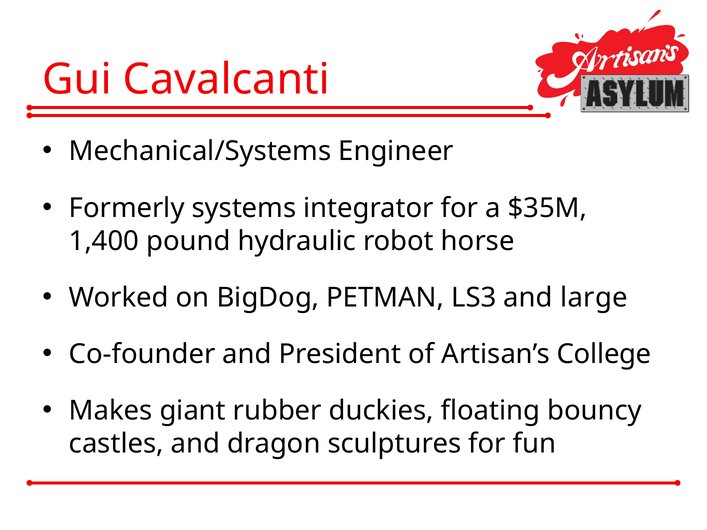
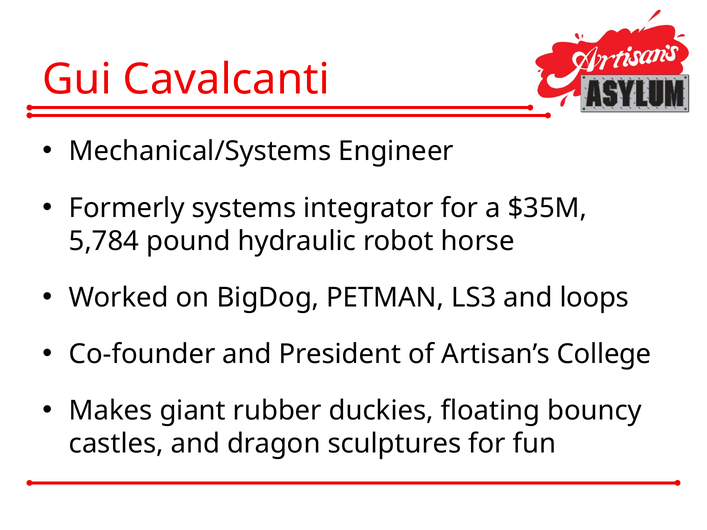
1,400: 1,400 -> 5,784 (104, 241)
large: large -> loops (594, 298)
